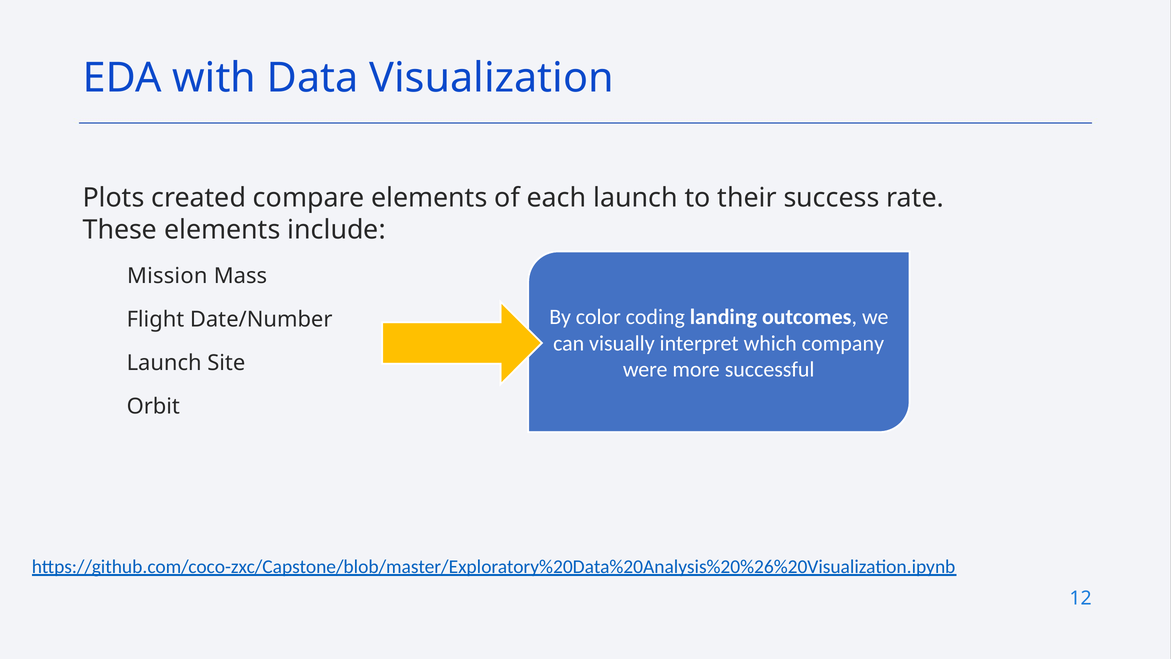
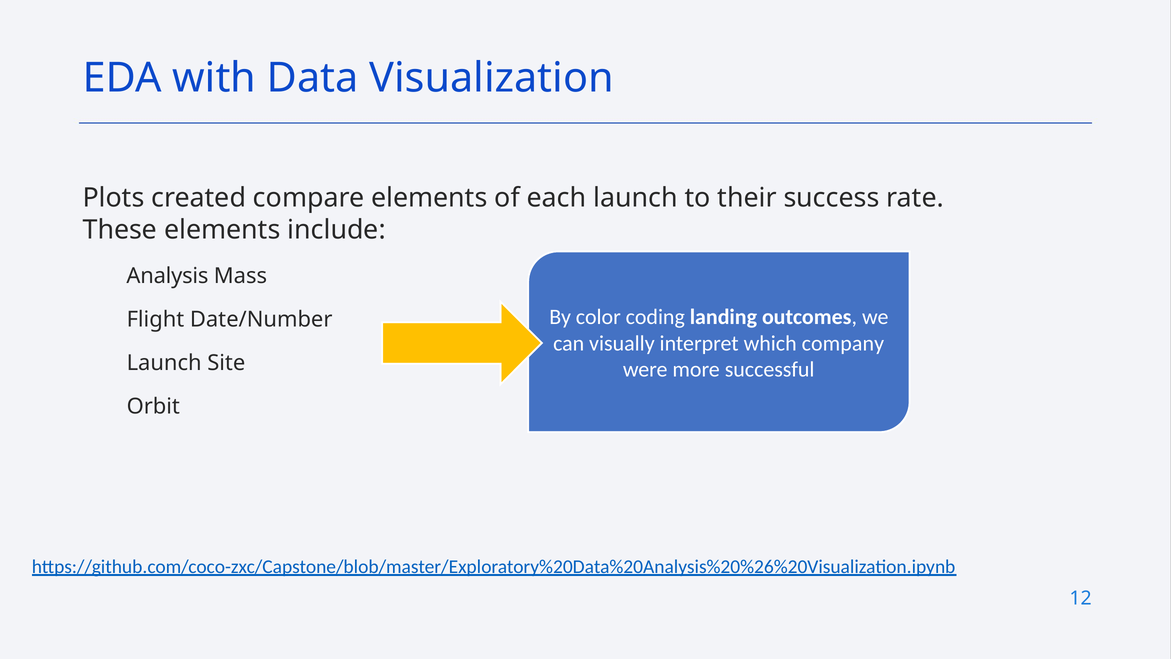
Mission: Mission -> Analysis (167, 276)
